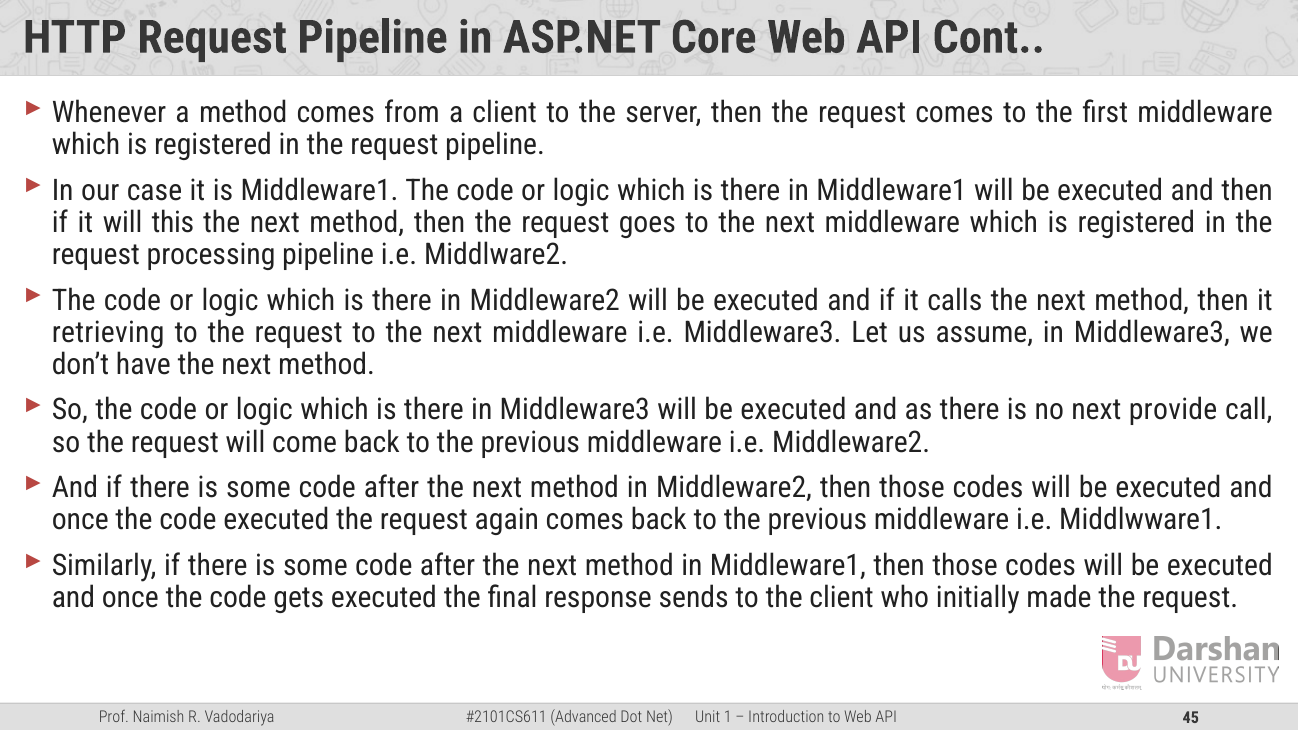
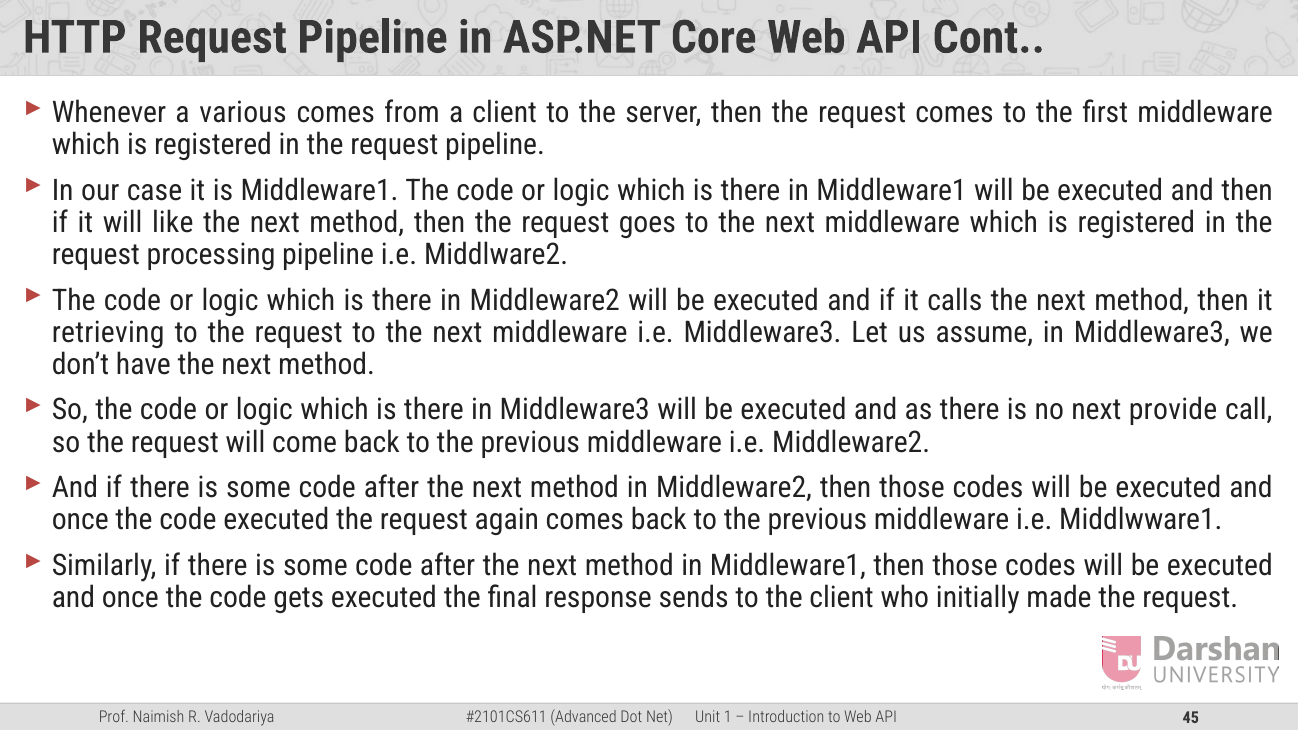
a method: method -> various (243, 113)
this: this -> like (173, 223)
